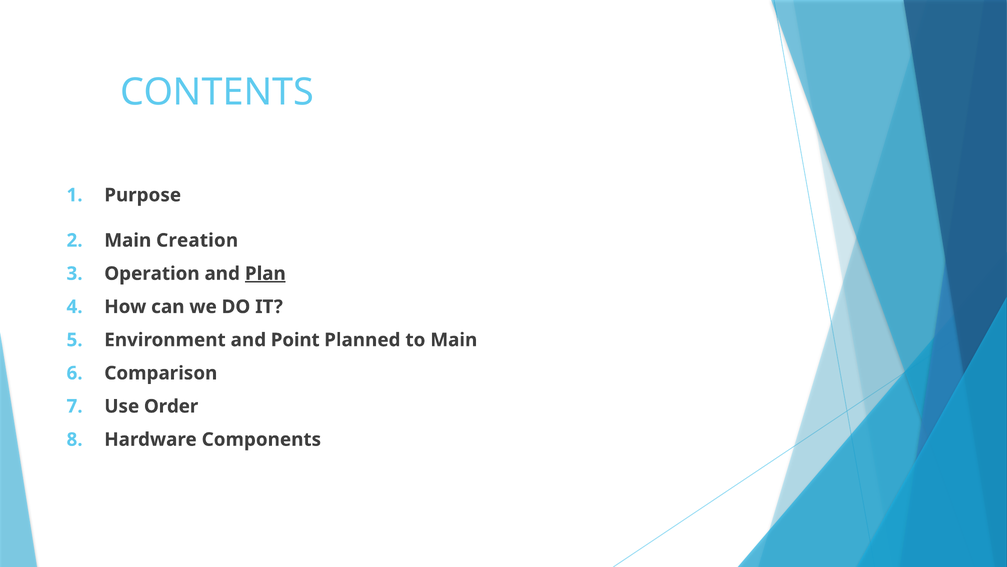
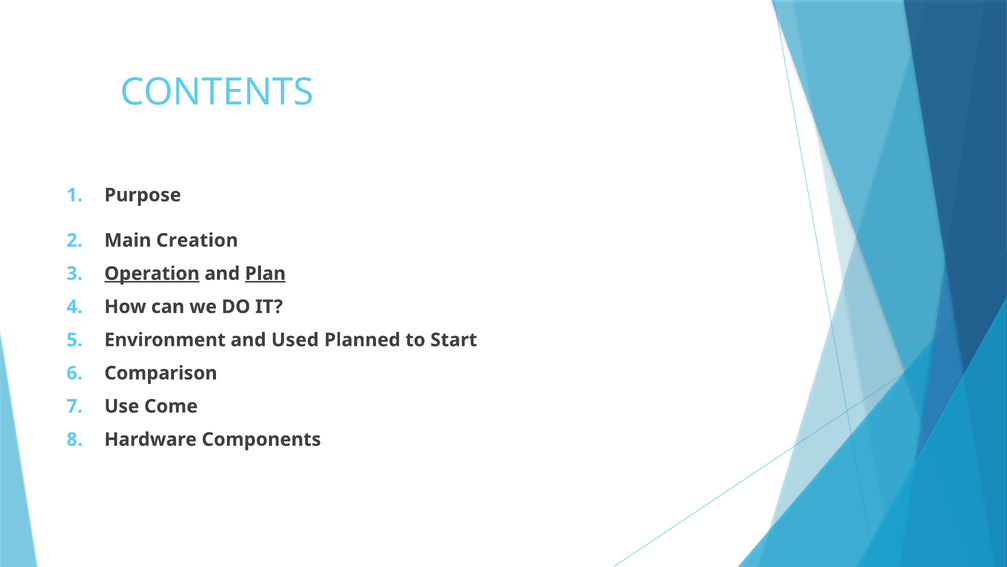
Operation underline: none -> present (152, 273)
Point: Point -> Used (295, 340)
to Main: Main -> Start (454, 340)
Order: Order -> Come (171, 406)
